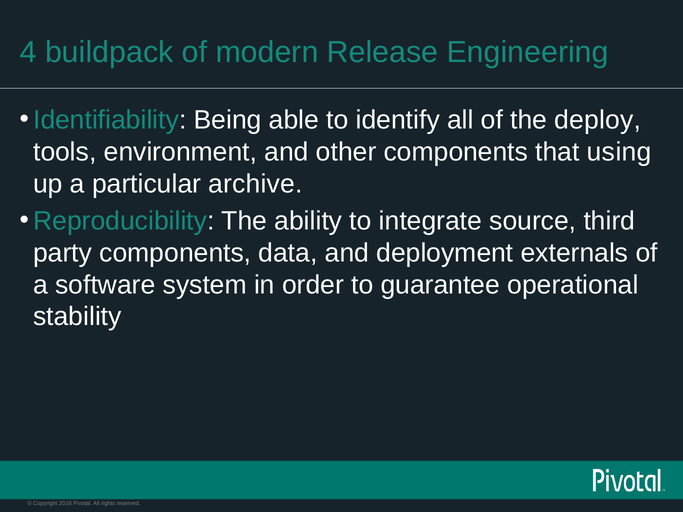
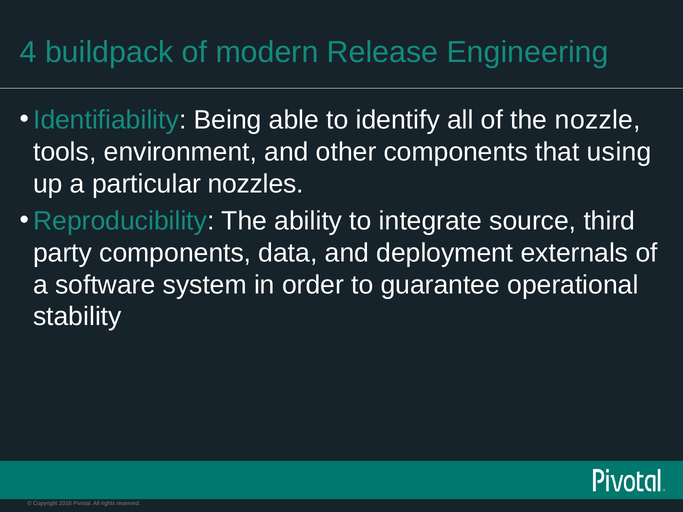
deploy: deploy -> nozzle (598, 120)
archive: archive -> nozzles (256, 184)
